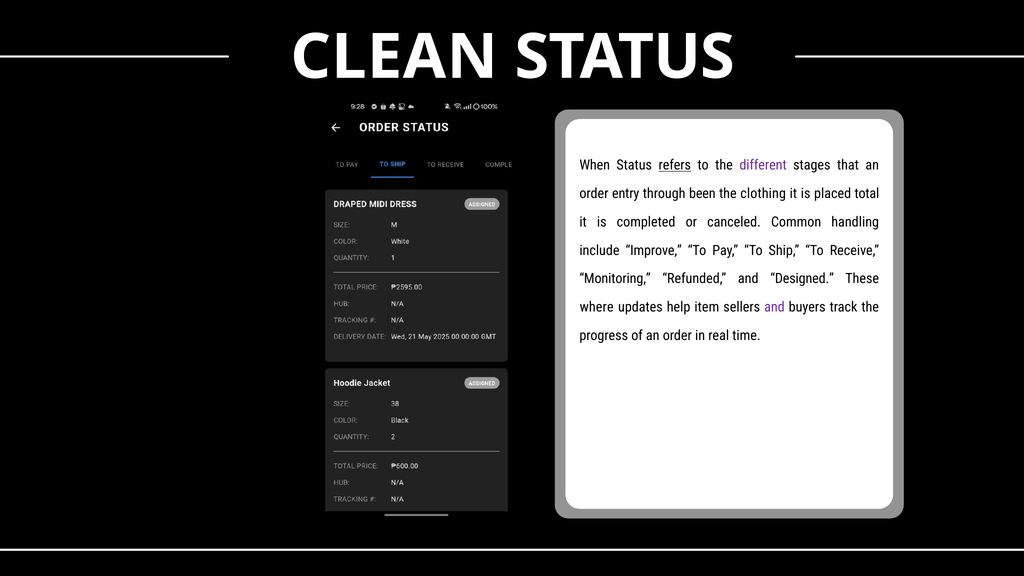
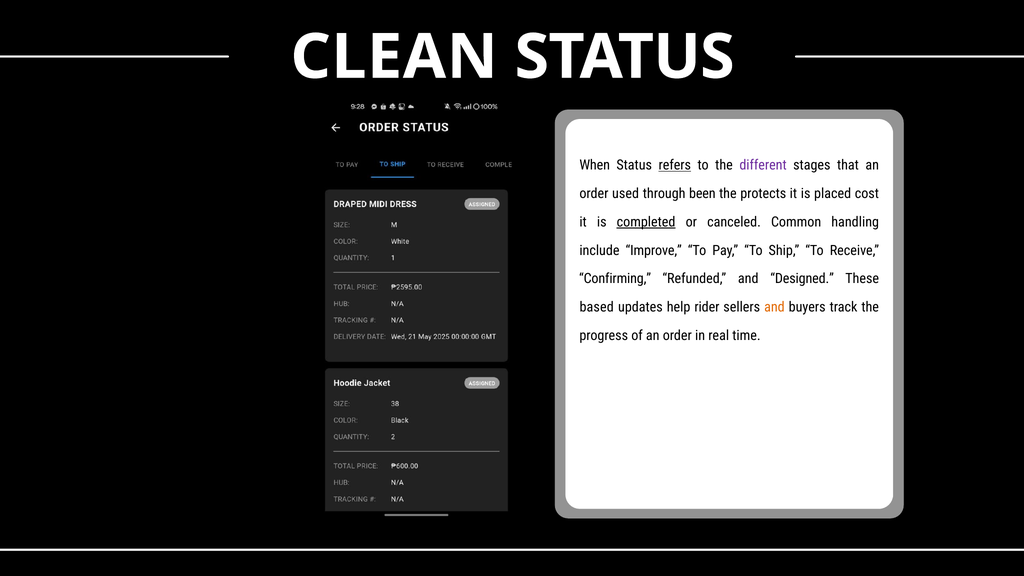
entry: entry -> used (626, 194)
clothing: clothing -> protects (763, 194)
total: total -> cost (867, 194)
completed underline: none -> present (646, 222)
Monitoring: Monitoring -> Confirming (615, 279)
where: where -> based (597, 307)
item: item -> rider (707, 307)
and colour: purple -> orange (774, 307)
